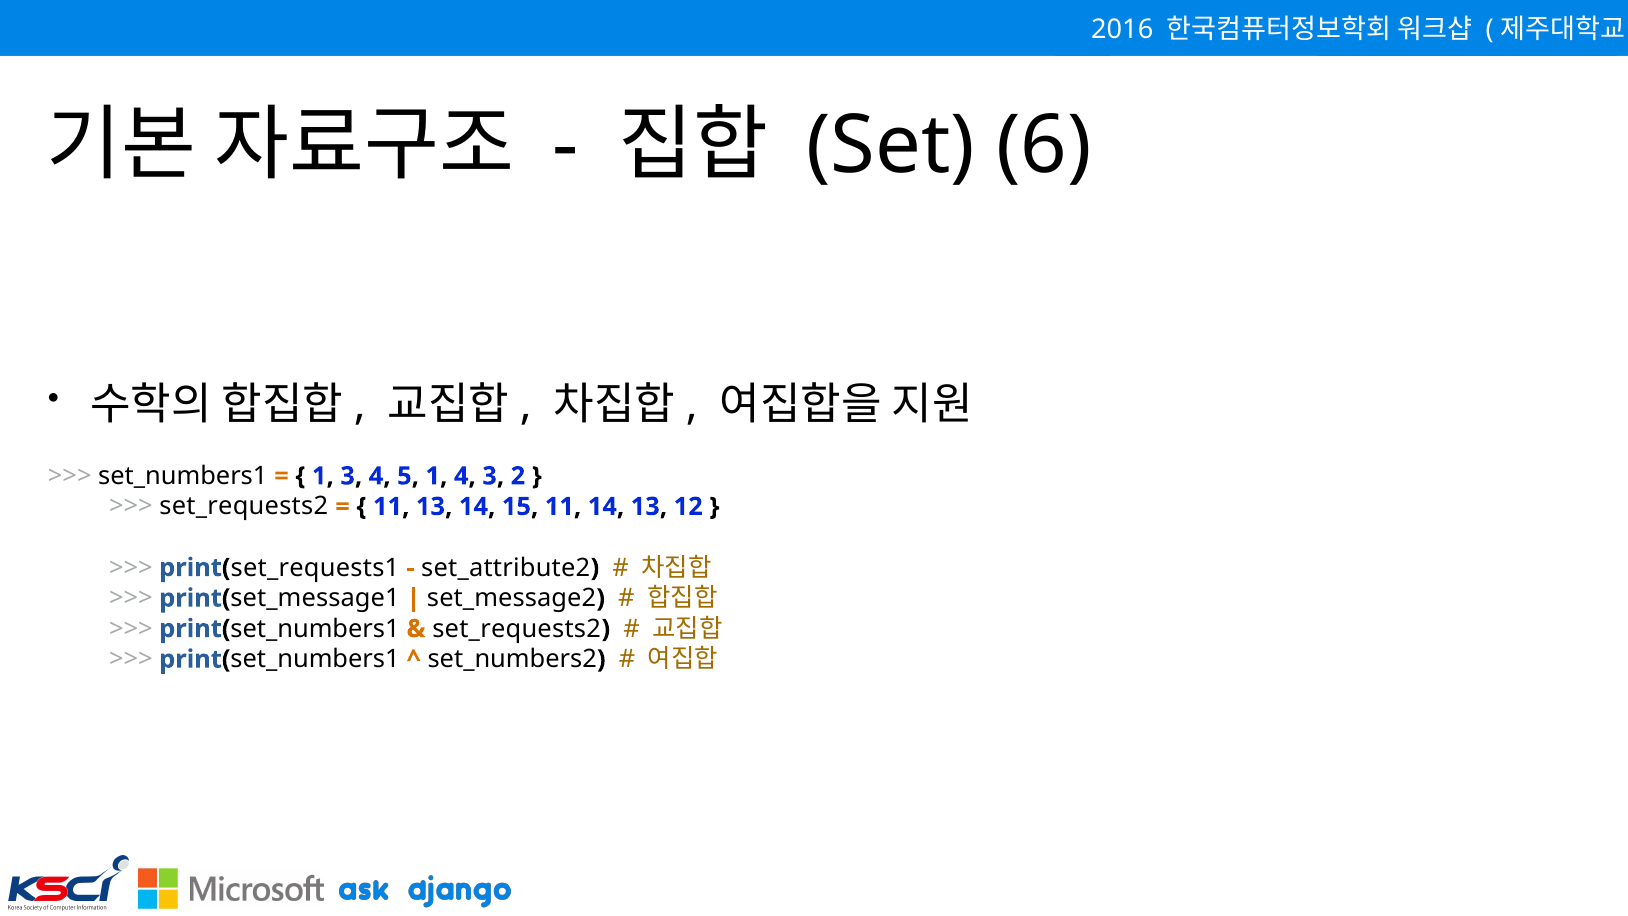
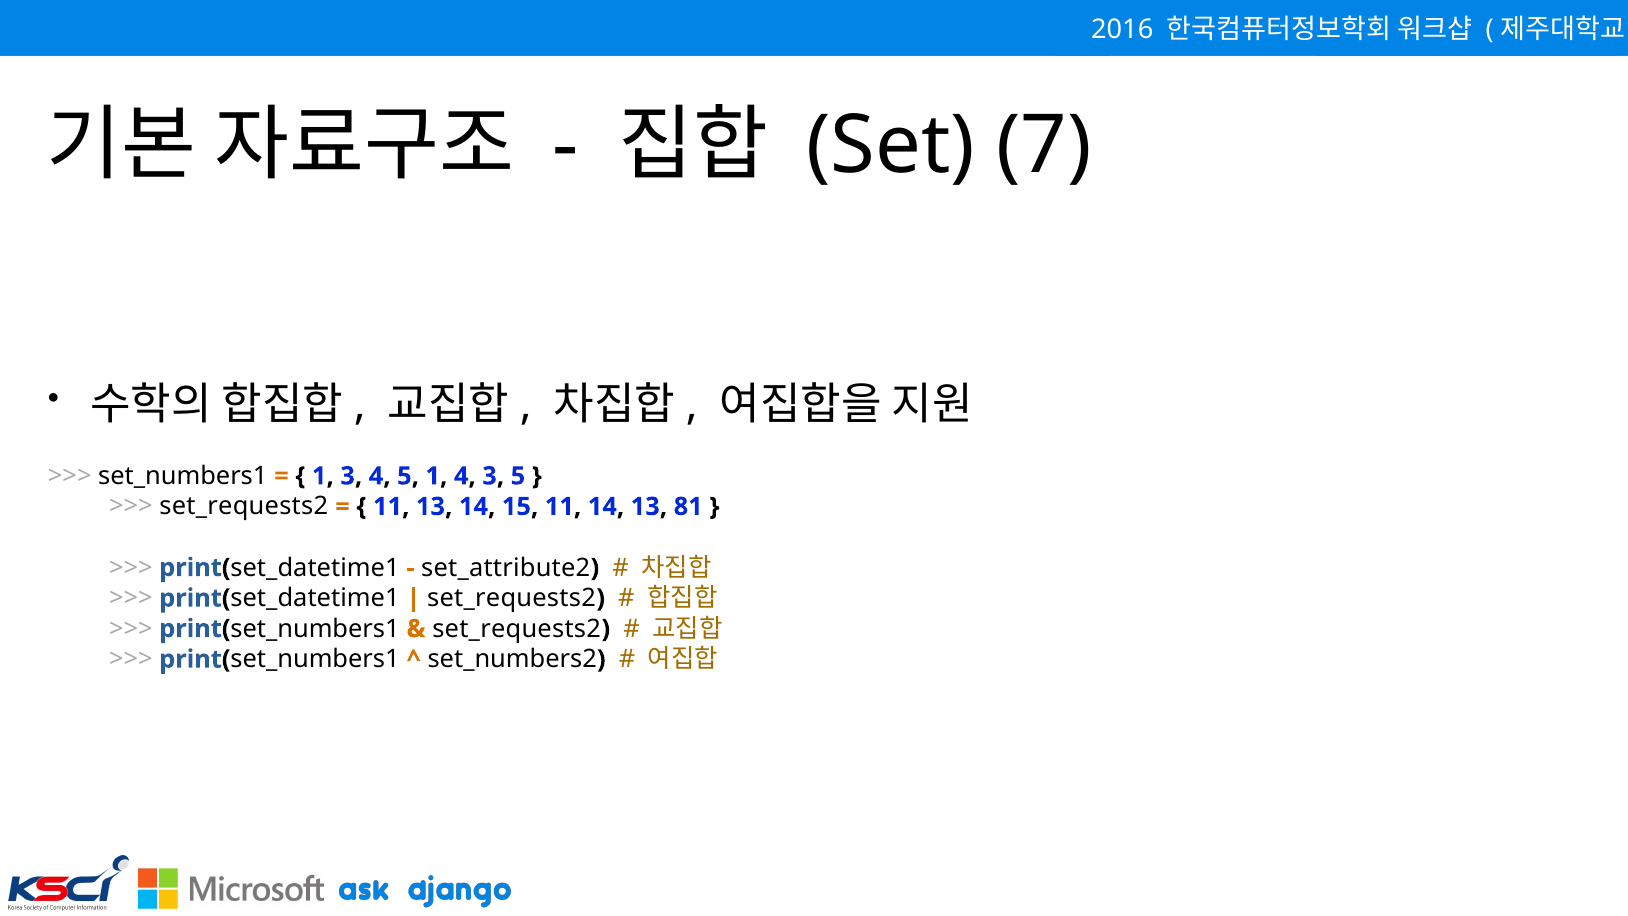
6: 6 -> 7 (1044, 146)
3 2: 2 -> 5 (518, 476)
12: 12 -> 81 (688, 506)
set_requests1: set_requests1 -> set_datetime1 (315, 567)
set_message1: set_message1 -> set_datetime1 (315, 598)
set_message2: set_message2 -> set_requests2 (511, 598)
